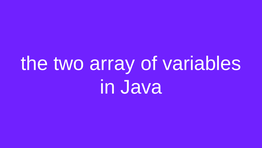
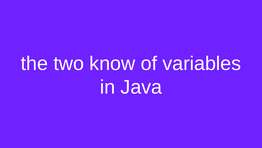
array: array -> know (112, 63)
